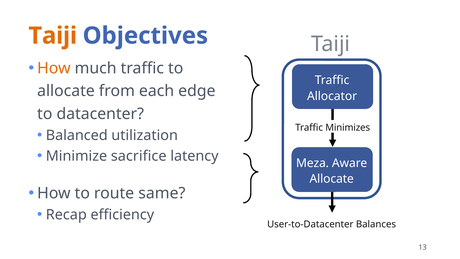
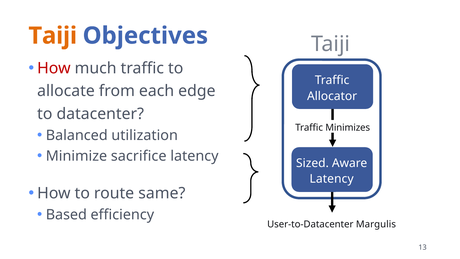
How colour: orange -> red (54, 68)
Meza: Meza -> Sized (312, 163)
Allocate: Allocate -> Latency (332, 179)
Recap: Recap -> Based (66, 215)
Balances: Balances -> Margulis (376, 224)
